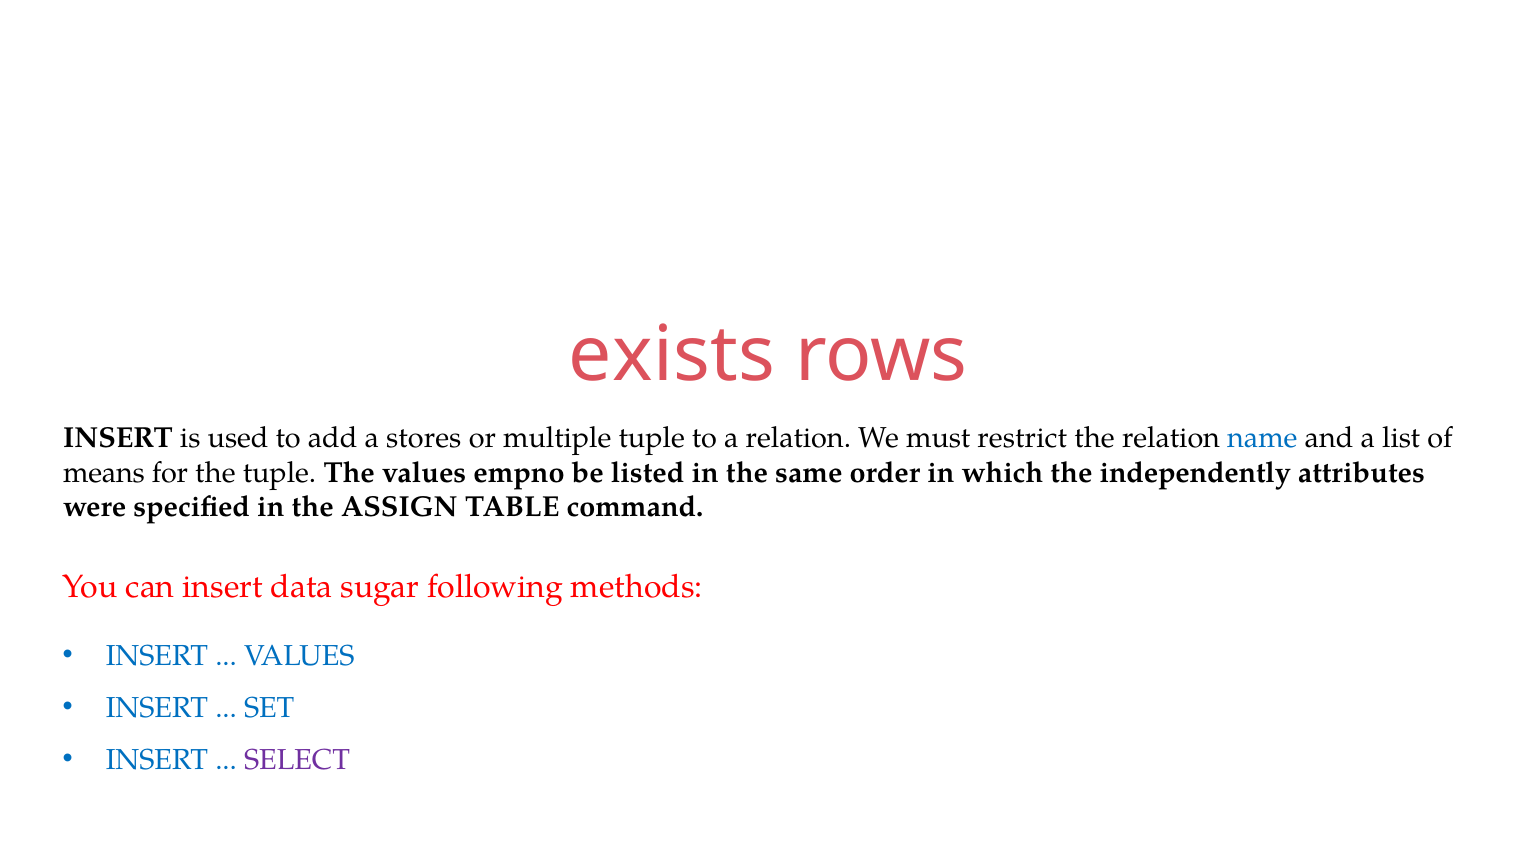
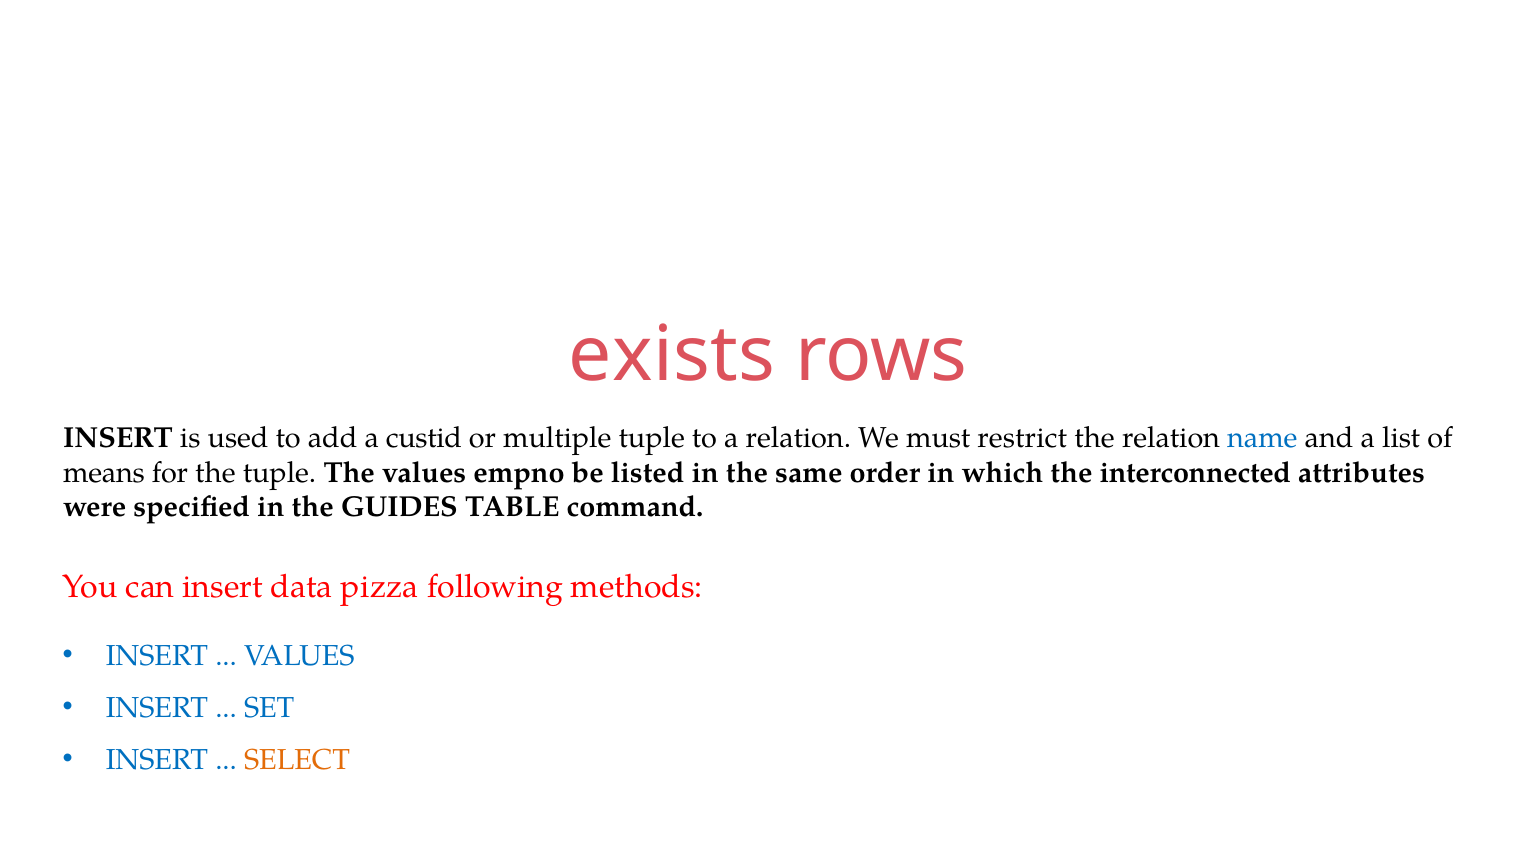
stores: stores -> custid (424, 438)
independently: independently -> interconnected (1195, 473)
ASSIGN: ASSIGN -> GUIDES (399, 507)
sugar: sugar -> pizza (380, 587)
SELECT colour: purple -> orange (297, 759)
